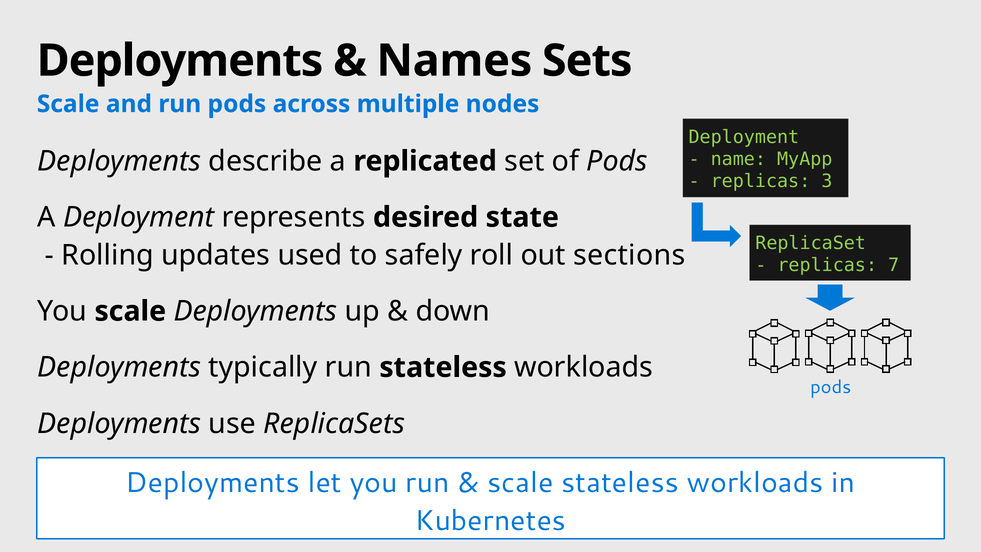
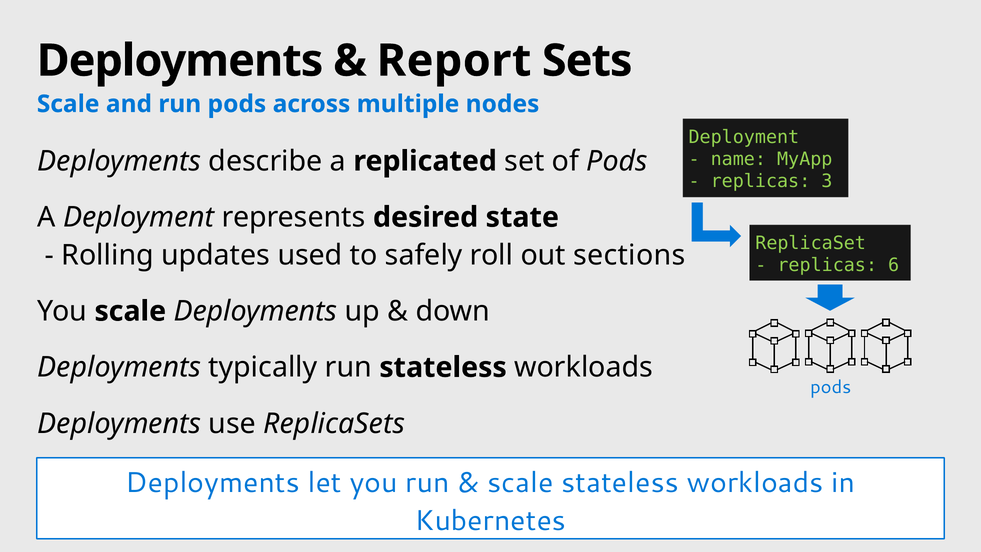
Names: Names -> Report (454, 61)
7: 7 -> 6 (894, 265)
